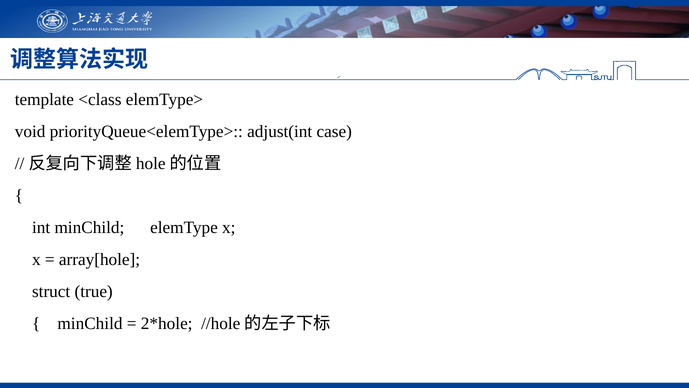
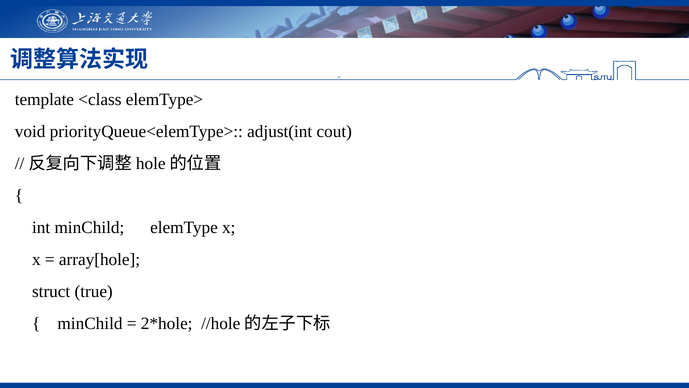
case: case -> cout (334, 131)
